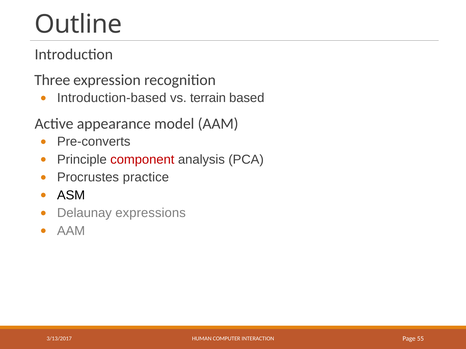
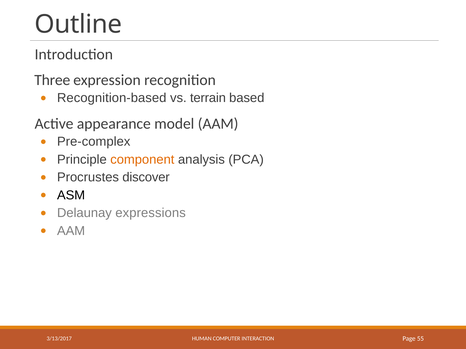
Introduction-based: Introduction-based -> Recognition-based (112, 98)
Pre-converts: Pre-converts -> Pre-complex (94, 142)
component colour: red -> orange (142, 160)
practice: practice -> discover (146, 178)
